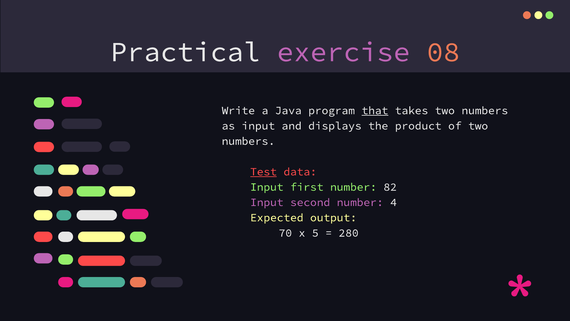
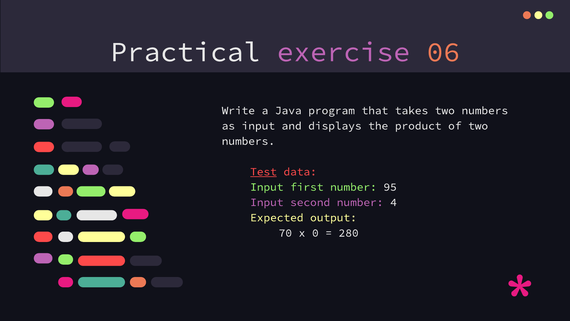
08: 08 -> 06 (443, 52)
that underline: present -> none (375, 110)
82: 82 -> 95 (390, 187)
5: 5 -> 0 (315, 233)
